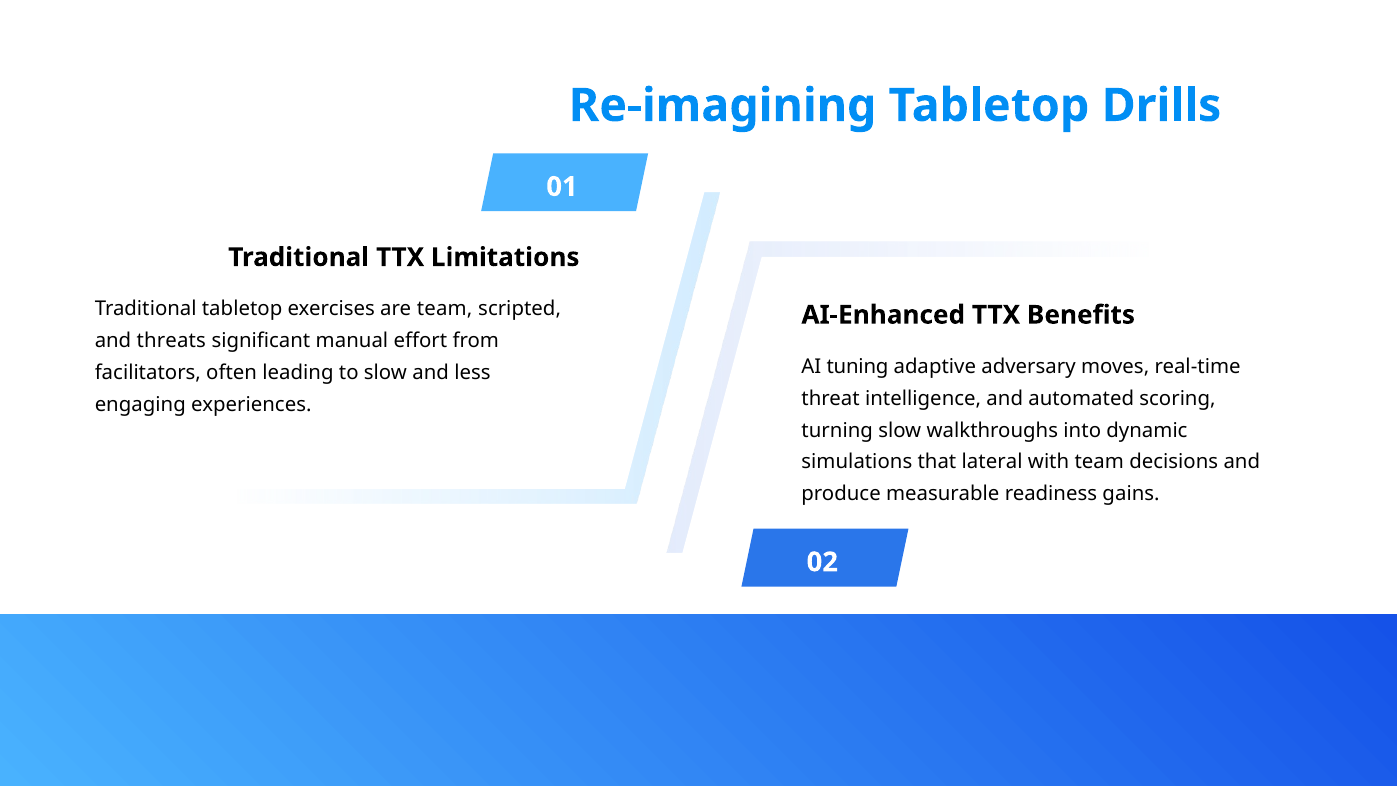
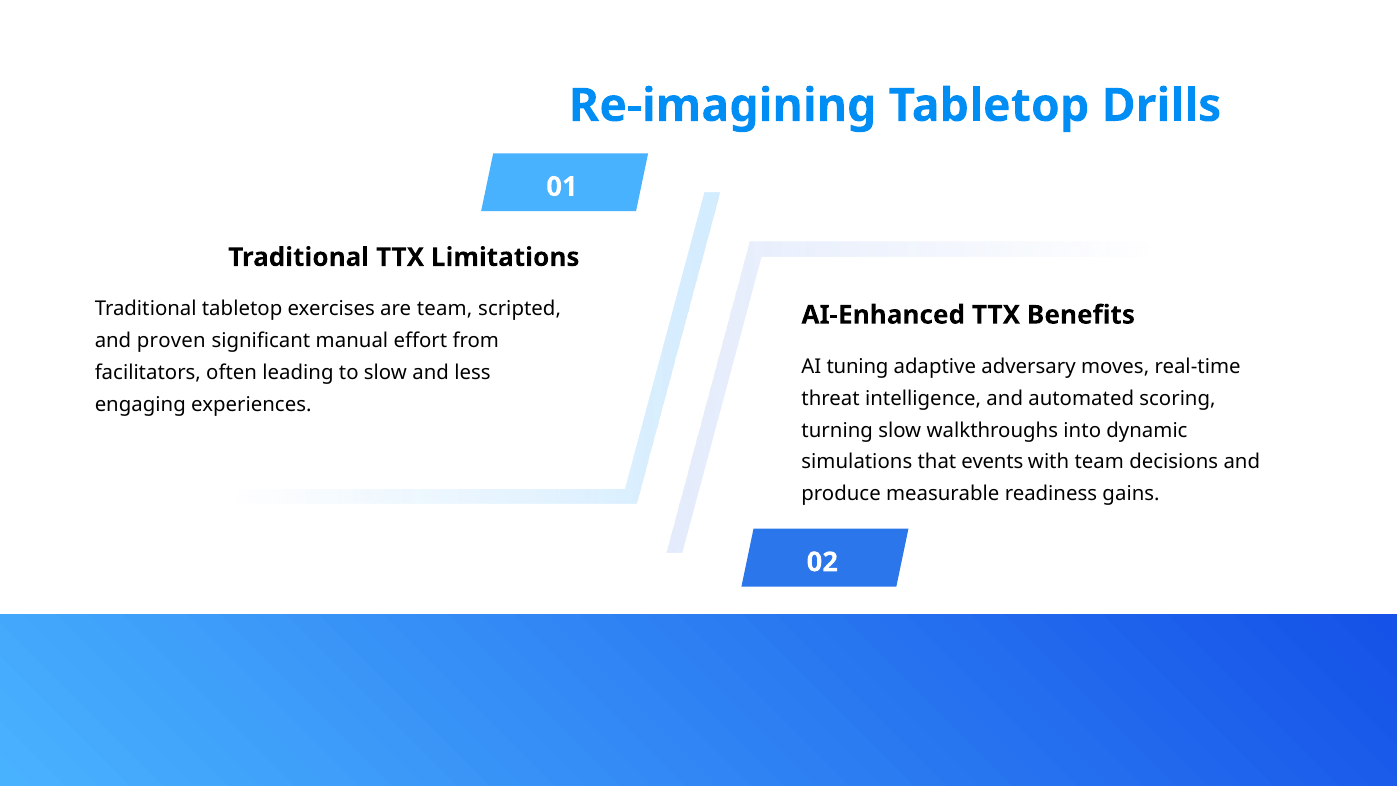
threats: threats -> proven (171, 341)
lateral: lateral -> events (992, 462)
